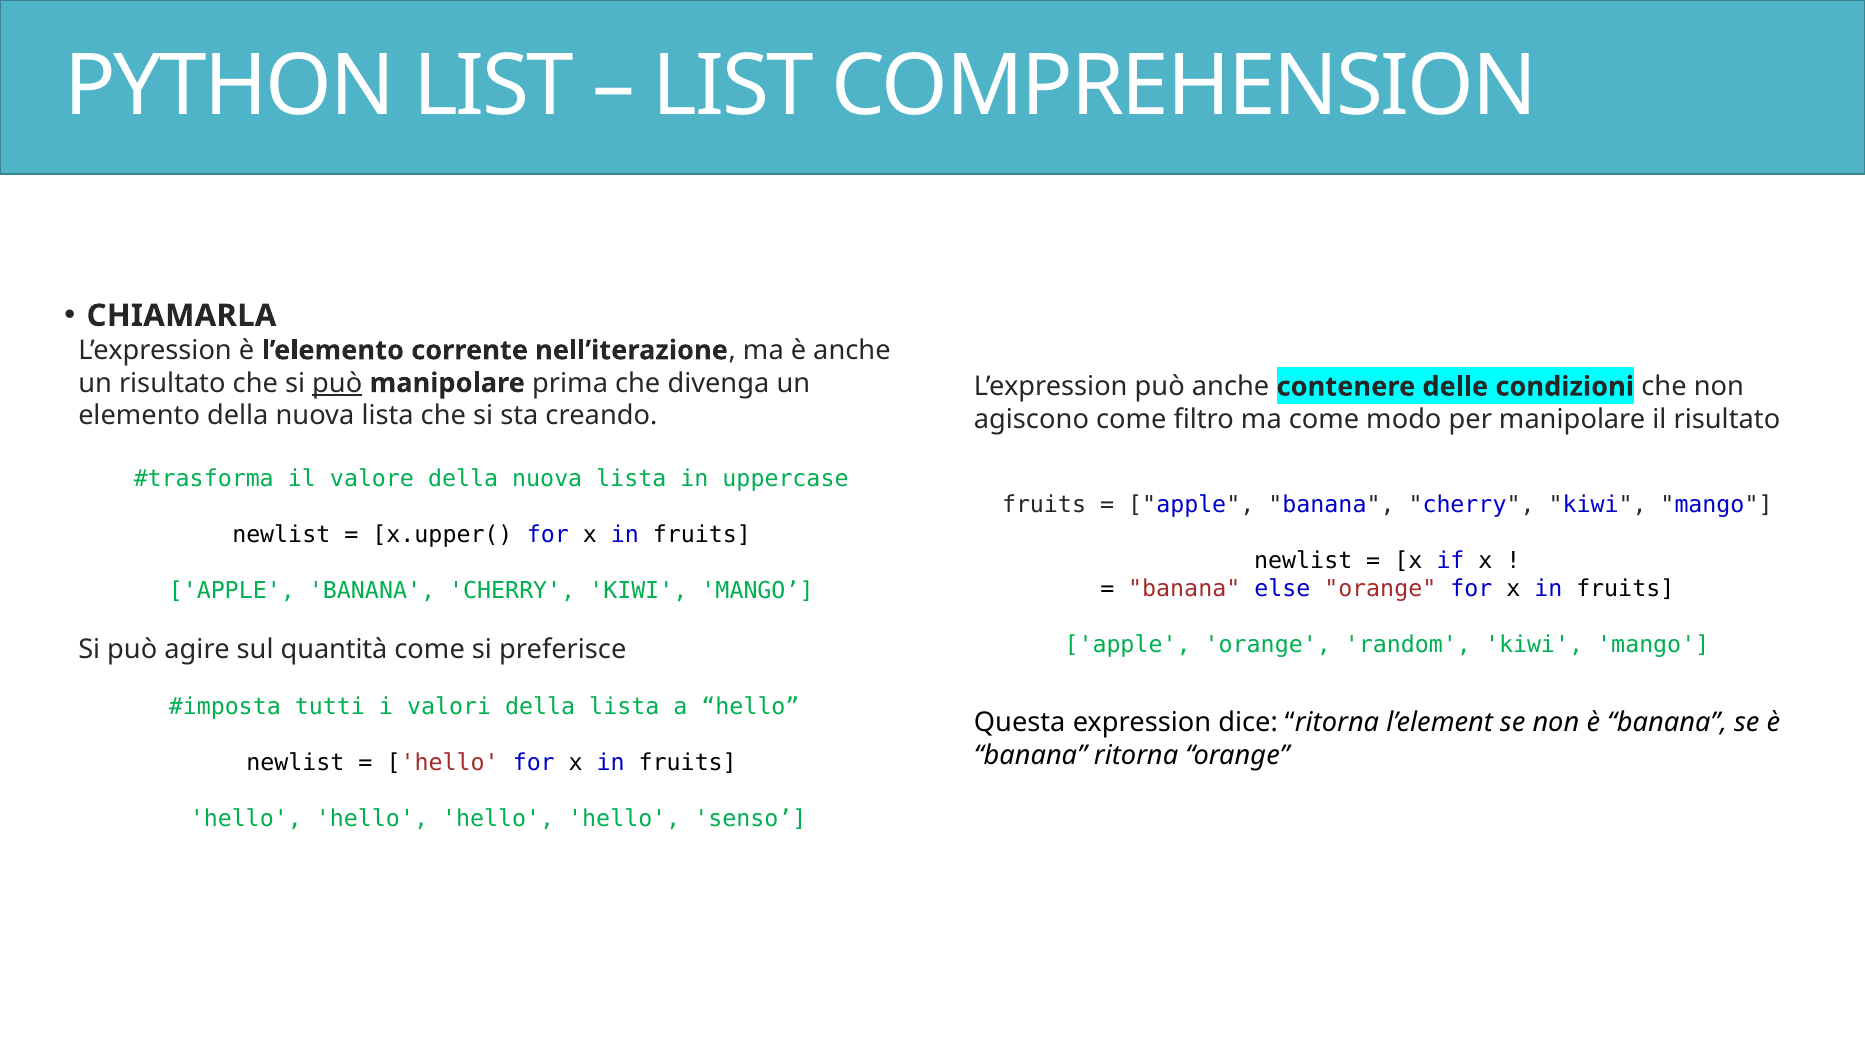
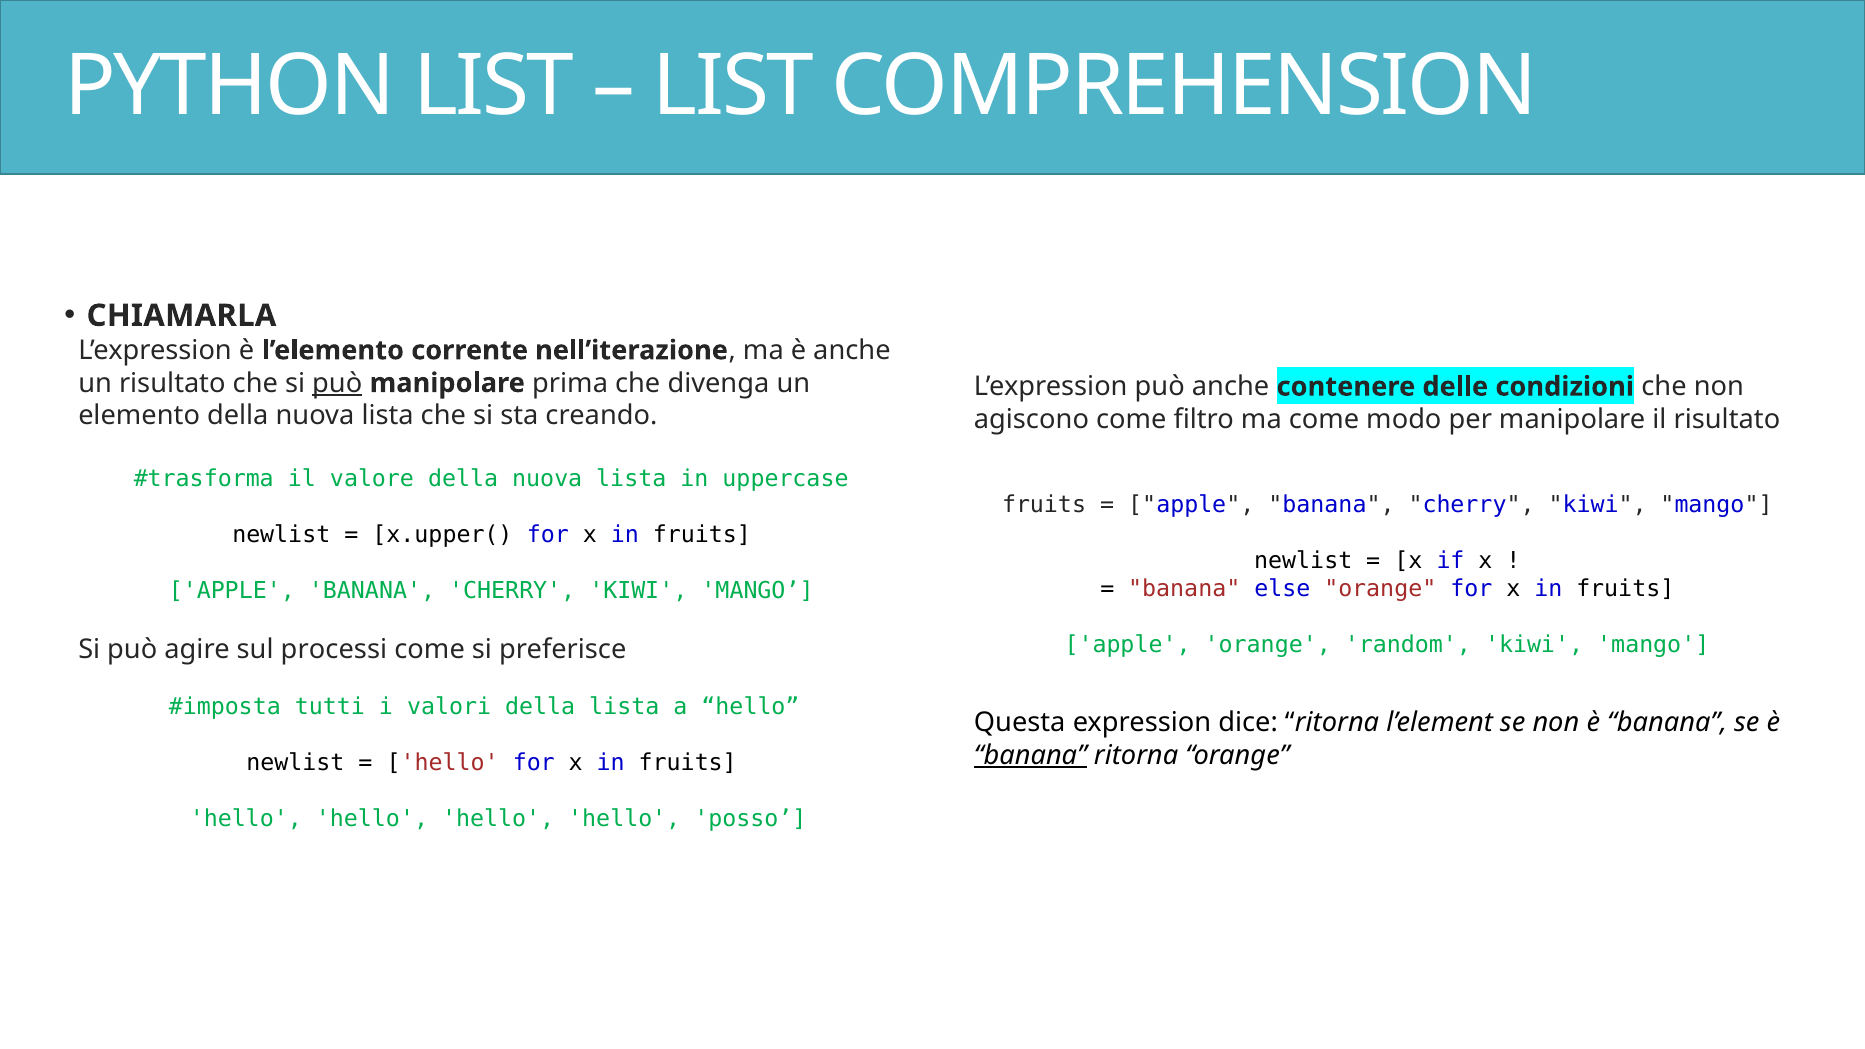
quantità: quantità -> processi (334, 649)
banana underline: none -> present (1030, 755)
senso: senso -> posso (750, 819)
